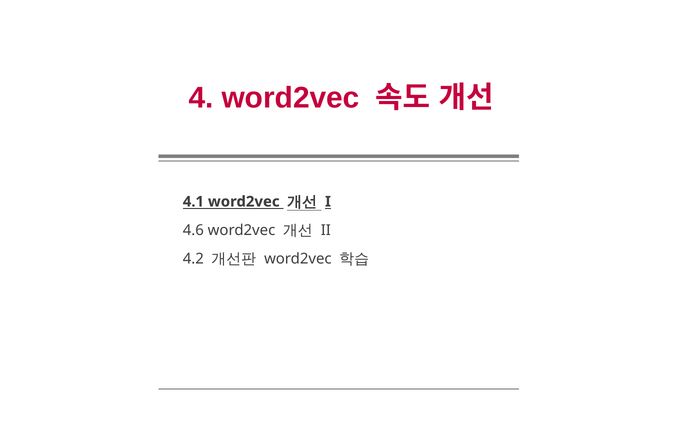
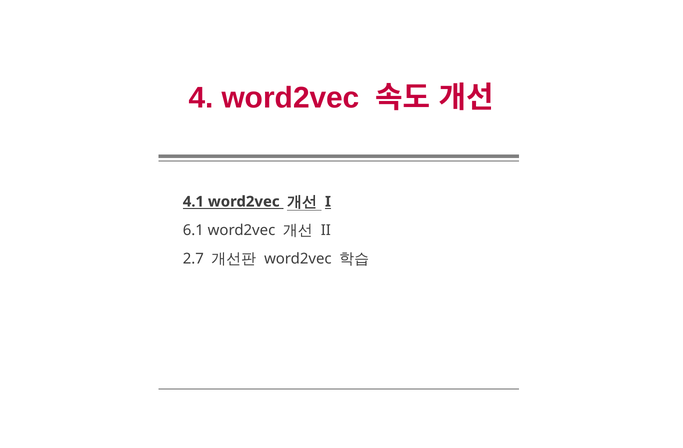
4.6: 4.6 -> 6.1 (193, 230)
4.2: 4.2 -> 2.7 (193, 259)
